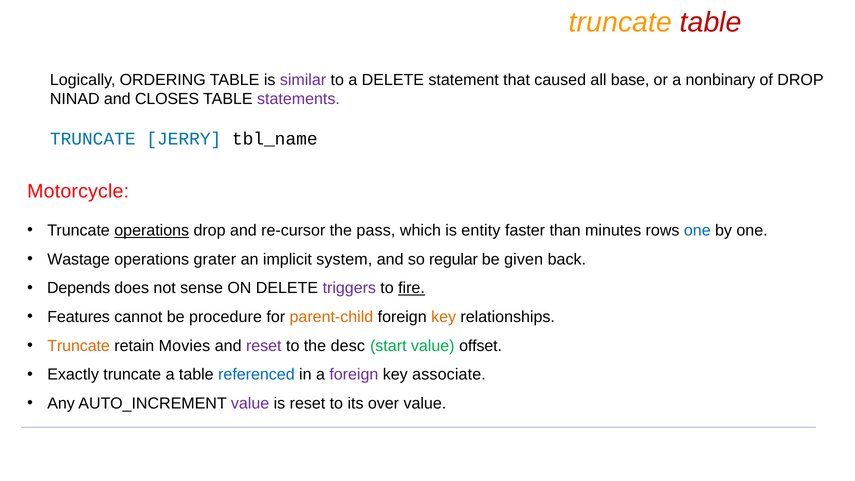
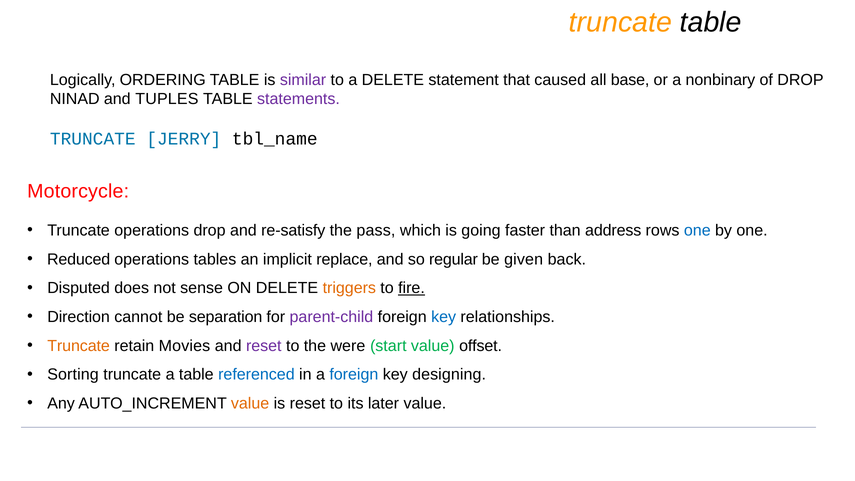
table colour: red -> black (711, 22)
CLOSES: CLOSES -> TUPLES (167, 99)
operations underline: present -> none (152, 230)
re-cursor: re-cursor -> re-satisfy (293, 230)
entity: entity -> going (481, 230)
minutes: minutes -> address (613, 230)
Wastage: Wastage -> Reduced (79, 259)
grater: grater -> tables (215, 259)
system: system -> replace (344, 259)
Depends: Depends -> Disputed (79, 288)
triggers colour: purple -> orange (349, 288)
Features: Features -> Direction (79, 317)
procedure: procedure -> separation (226, 317)
parent-child colour: orange -> purple (331, 317)
key colour: orange -> blue (444, 317)
desc: desc -> were (348, 346)
Exactly: Exactly -> Sorting (73, 375)
foreign colour: purple -> blue (354, 375)
associate: associate -> designing (449, 375)
value colour: purple -> orange (250, 403)
over: over -> later (383, 403)
